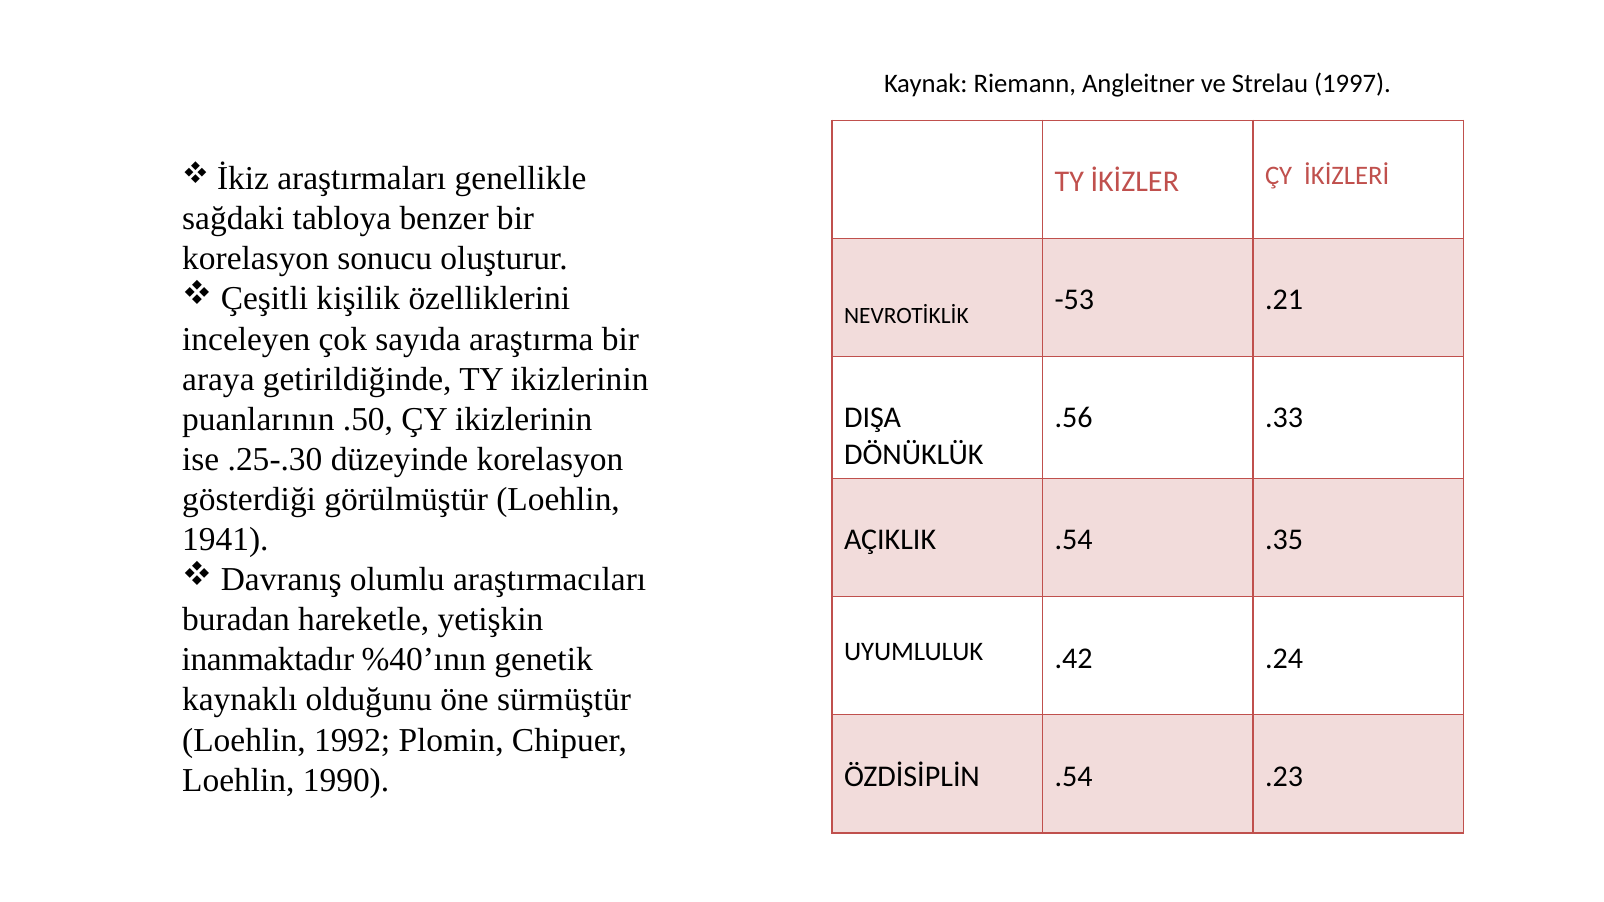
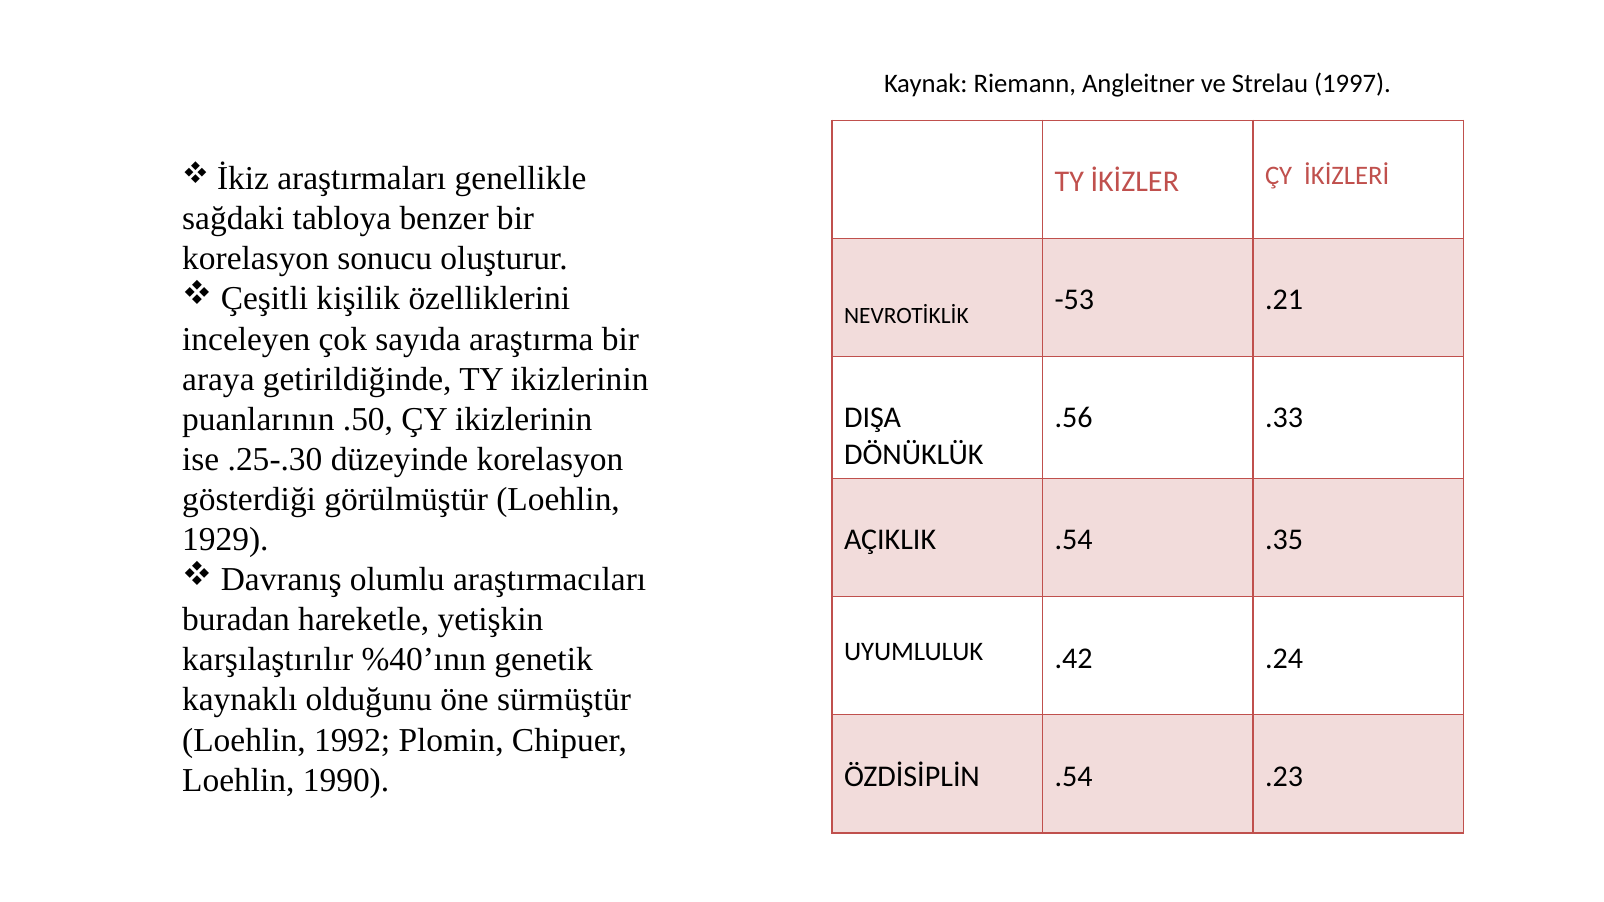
1941: 1941 -> 1929 (225, 540)
inanmaktadır: inanmaktadır -> karşılaştırılır (268, 660)
